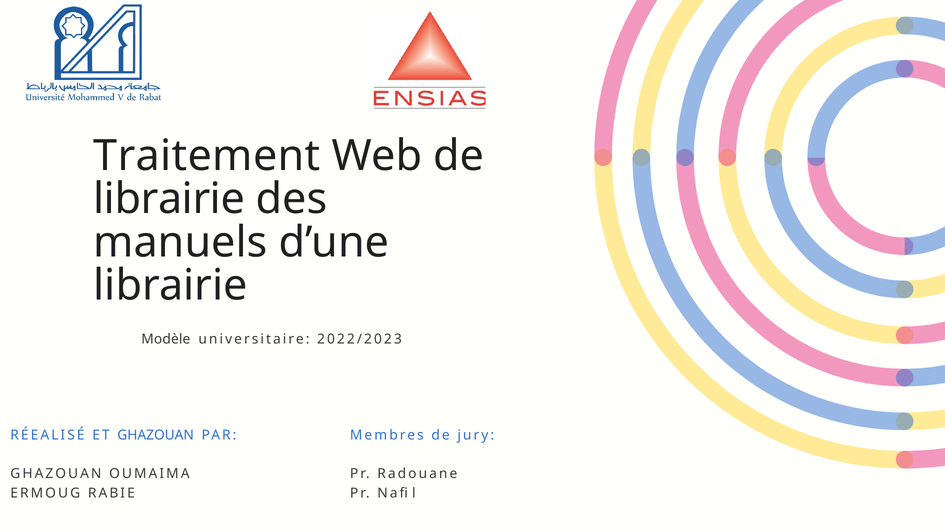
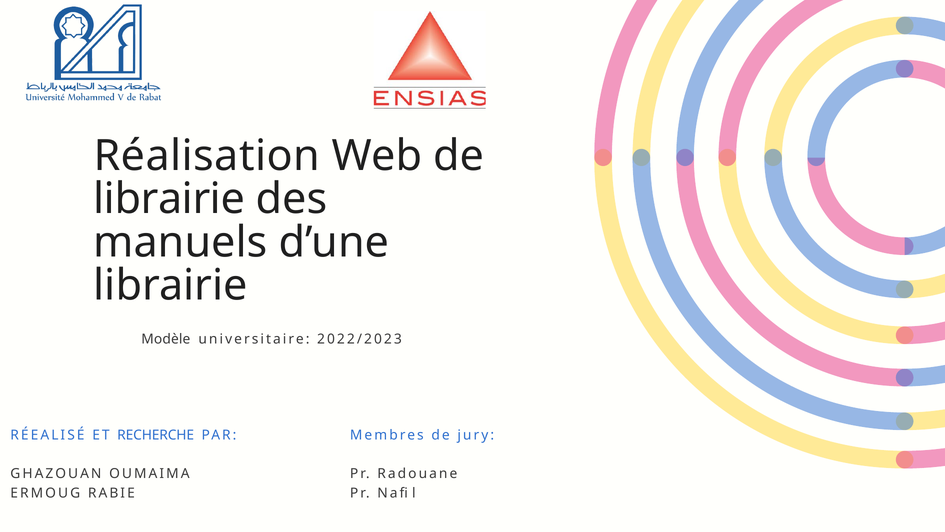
Traitement: Traitement -> Réalisation (207, 156)
ET GHAZOUAN: GHAZOUAN -> RECHERCHE (156, 435)
